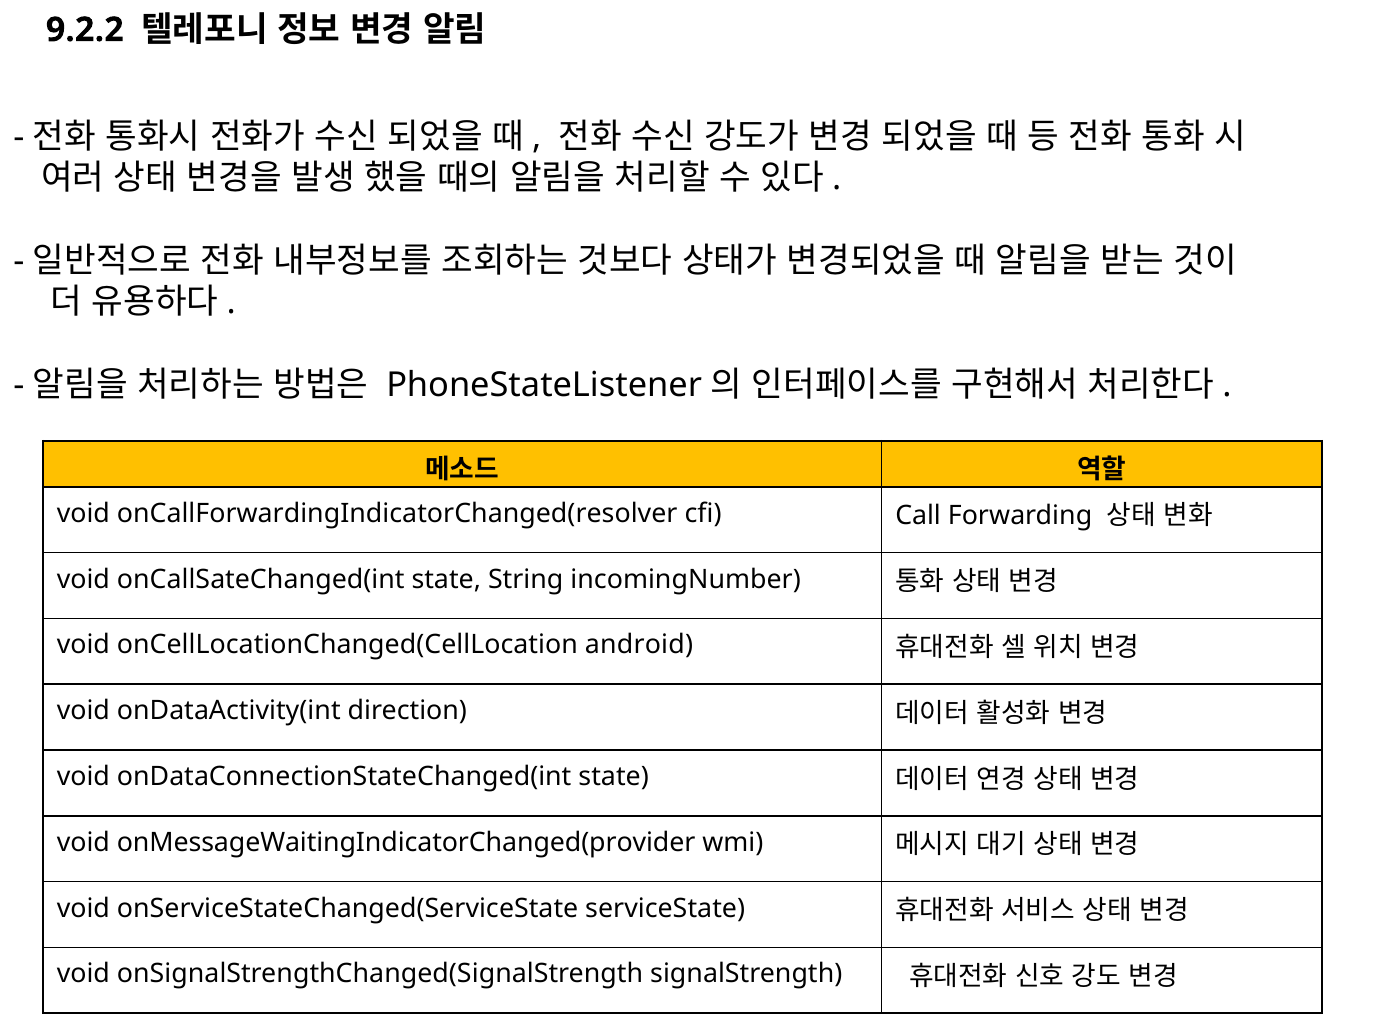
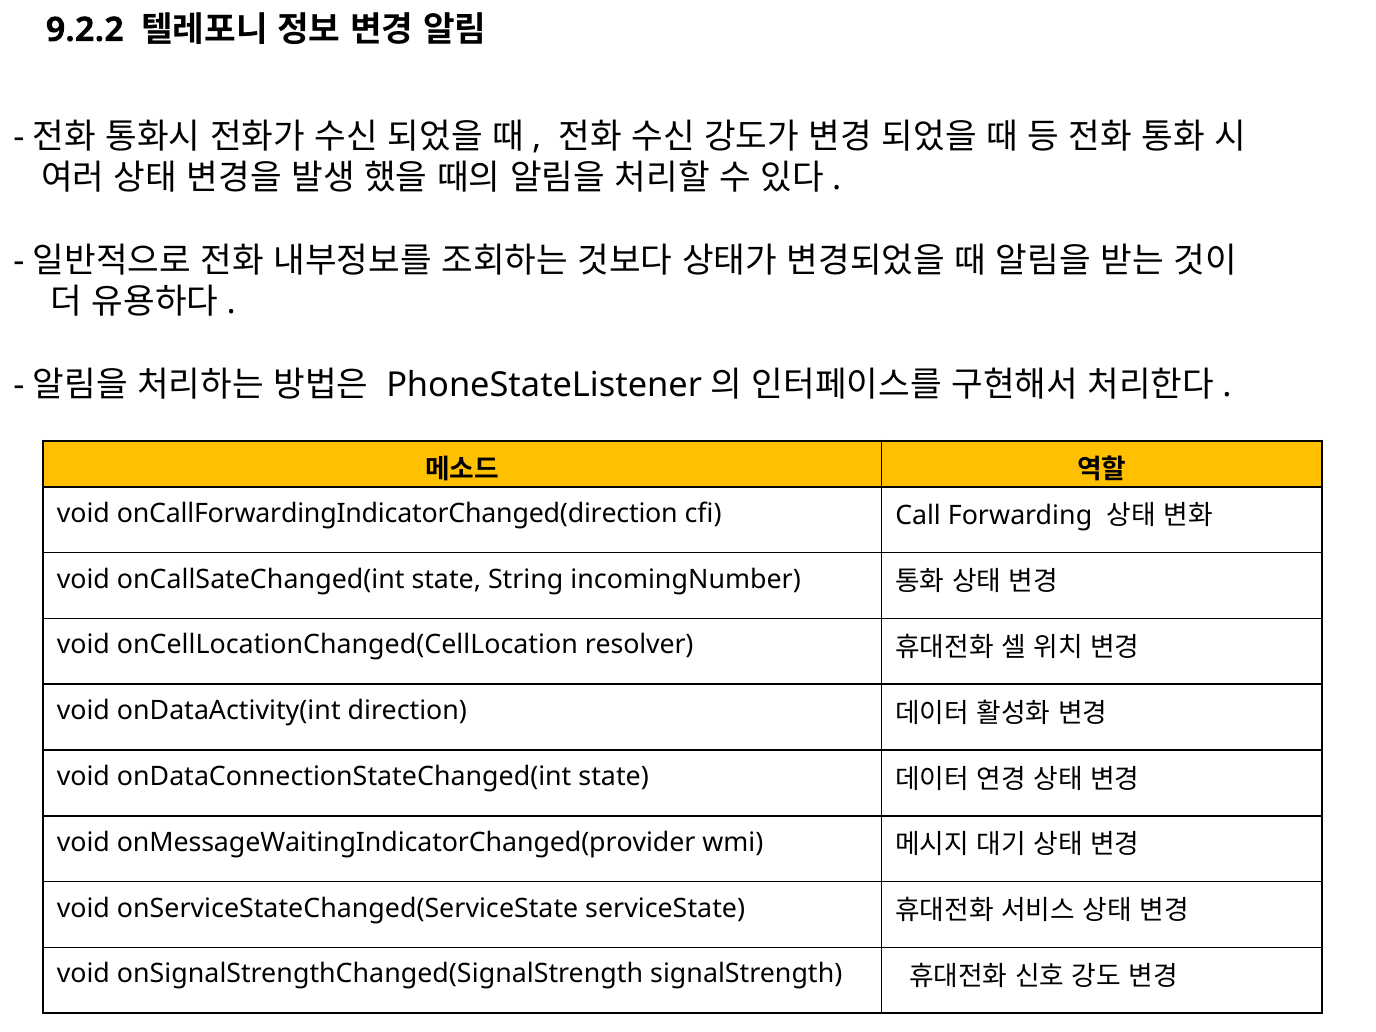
onCallForwardingIndicatorChanged(resolver: onCallForwardingIndicatorChanged(resolver -> onCallForwardingIndicatorChanged(direction (397, 513)
android: android -> resolver (639, 645)
